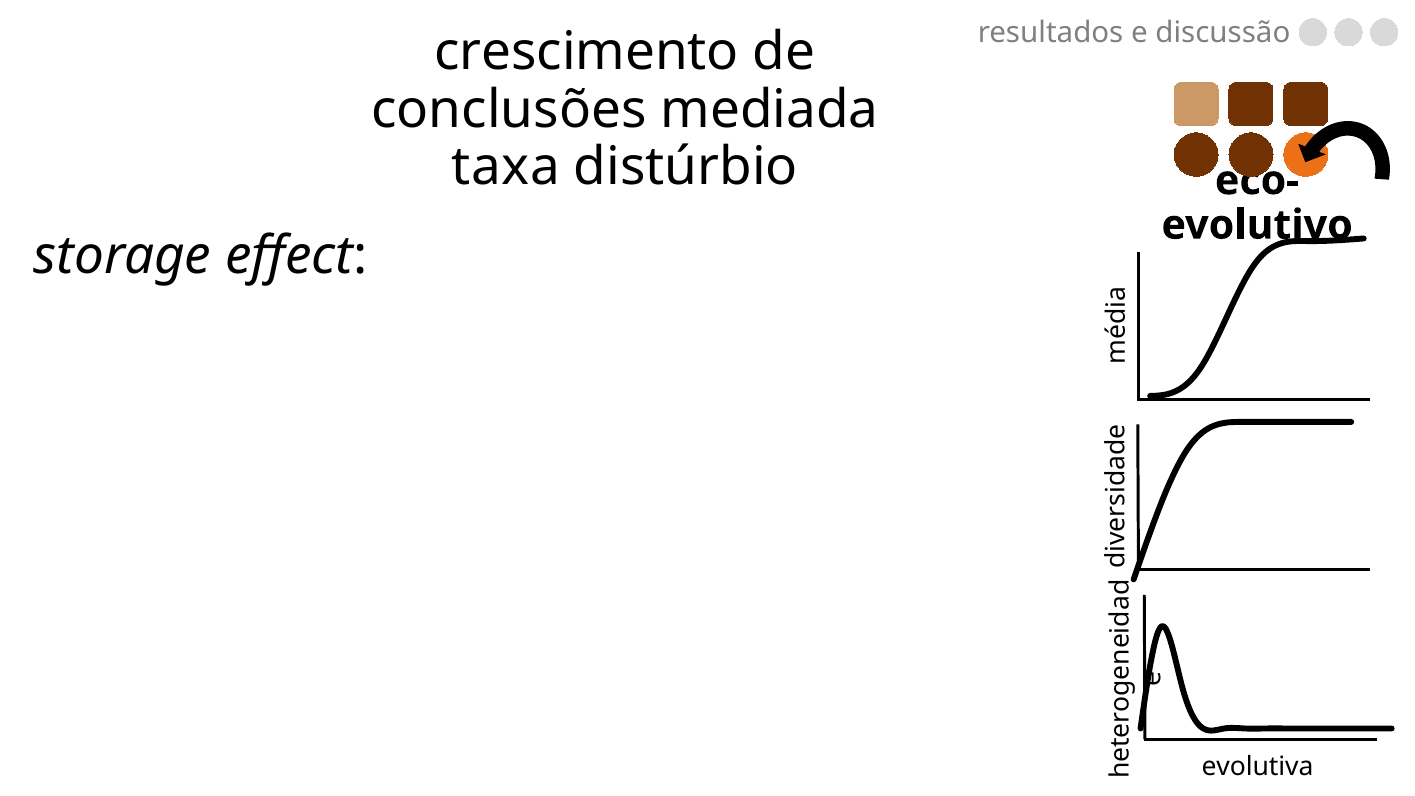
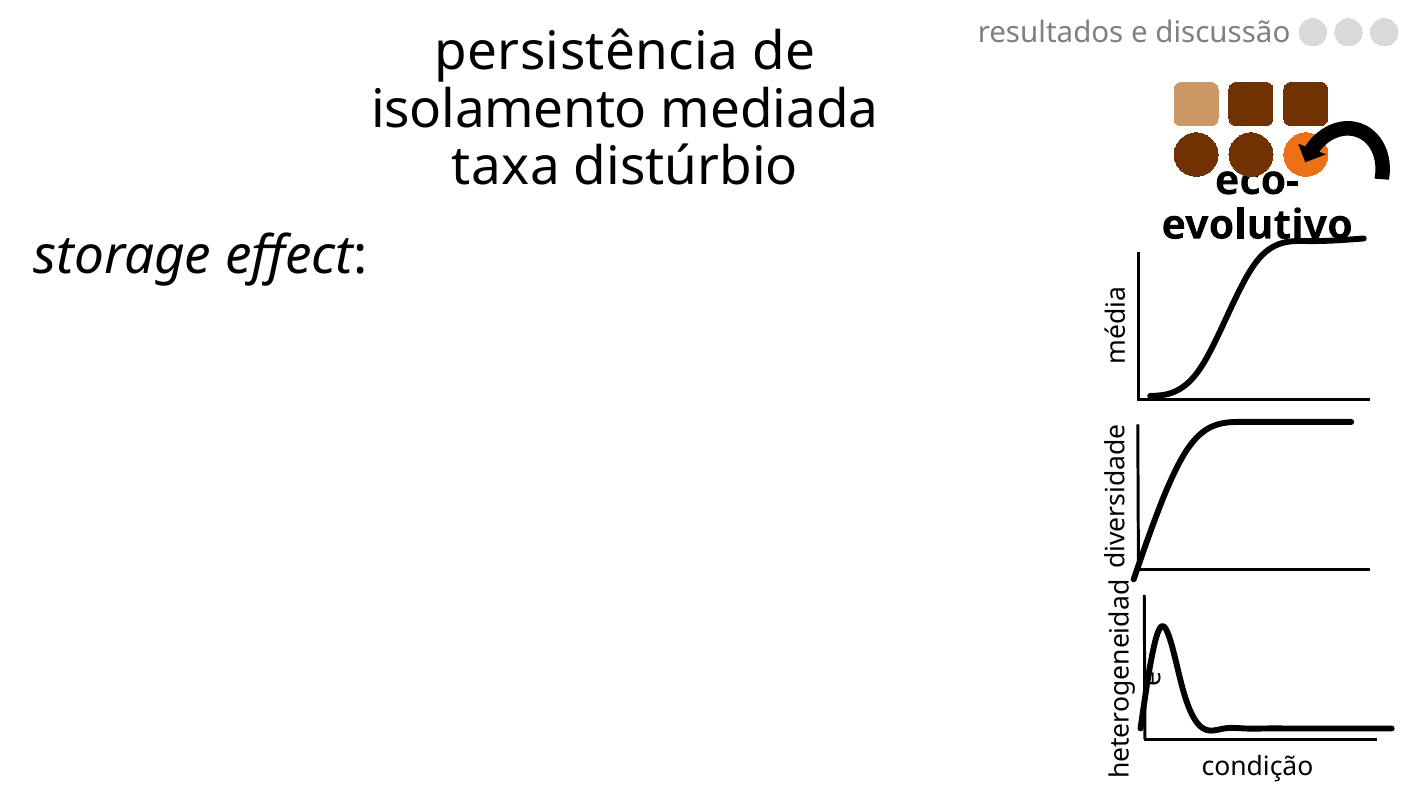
crescimento: crescimento -> persistência (587, 52)
conclusões: conclusões -> isolamento (509, 110)
evolutiva: evolutiva -> condição (1257, 766)
